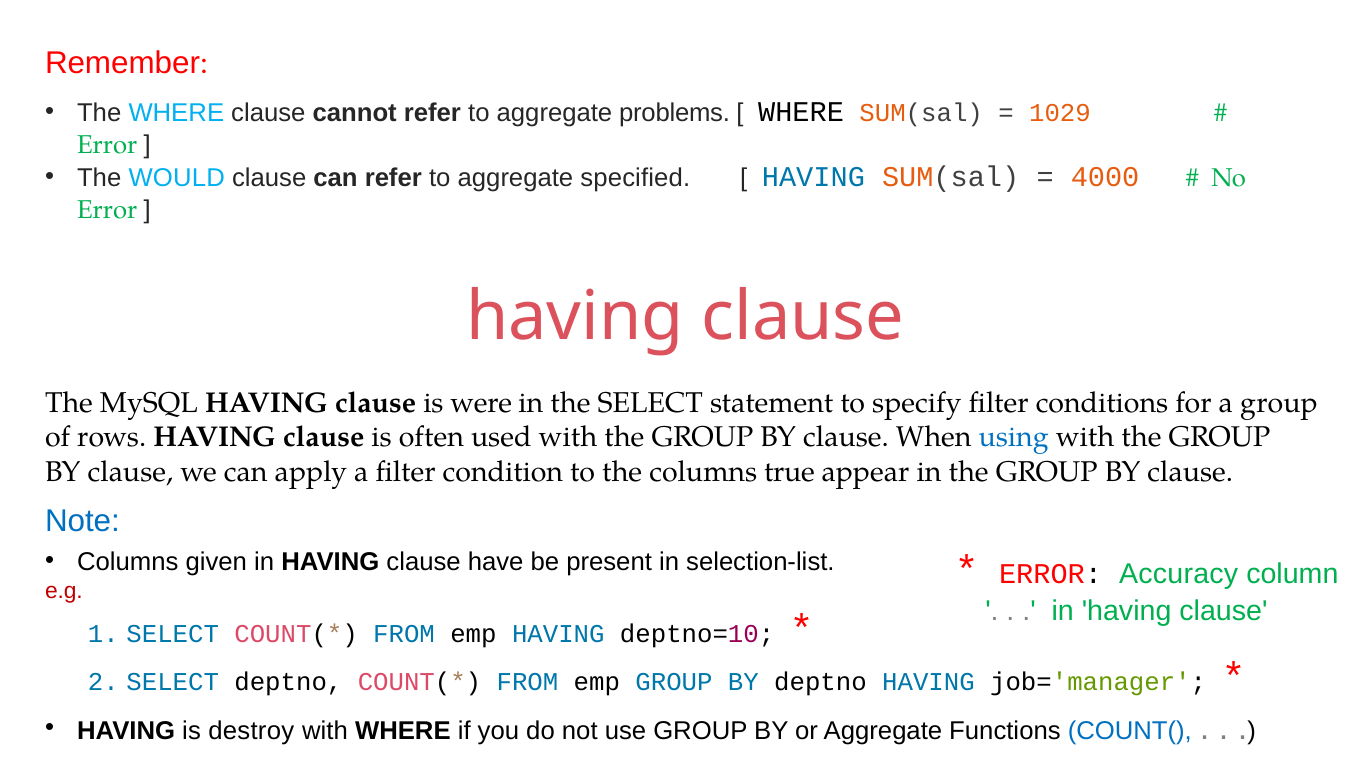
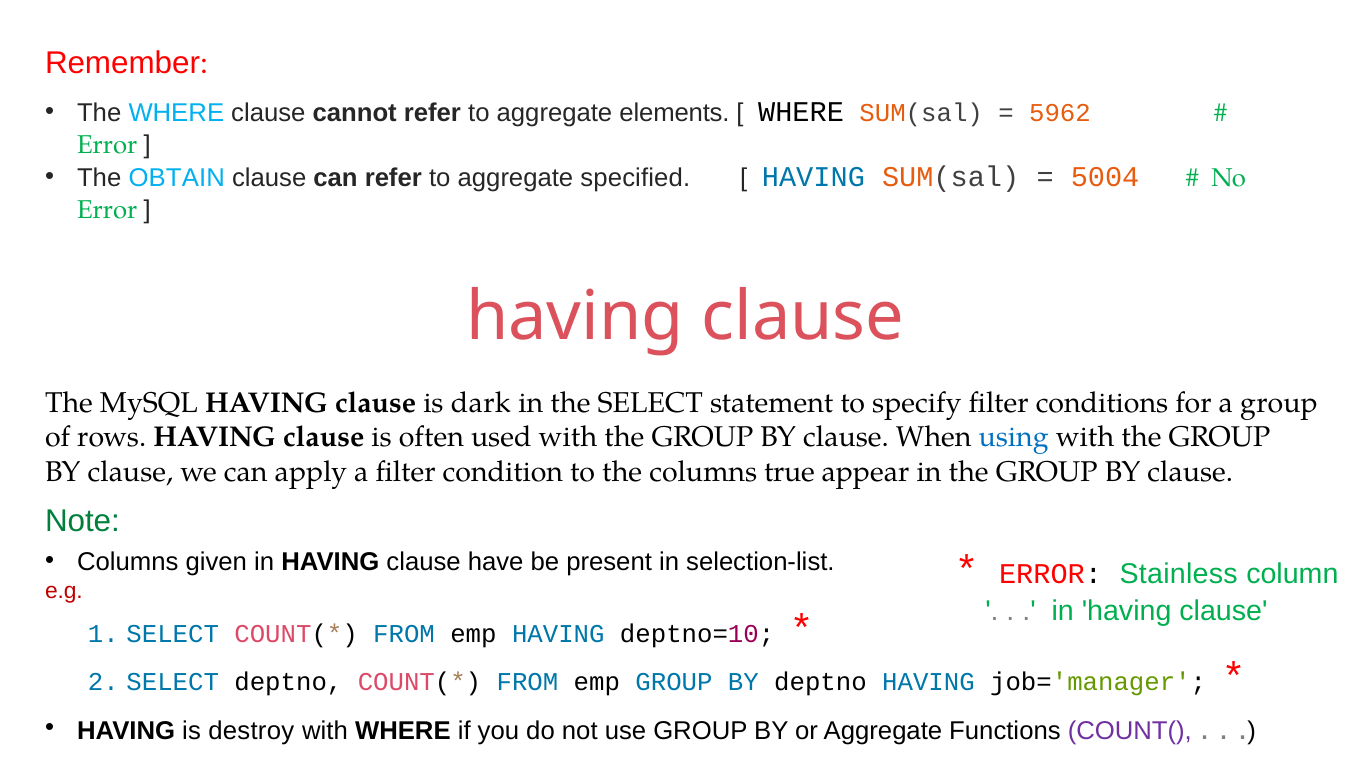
problems: problems -> elements (674, 113)
1029: 1029 -> 5962 (1060, 113)
WOULD: WOULD -> OBTAIN (177, 178)
4000: 4000 -> 5004 (1105, 178)
were: were -> dark (481, 403)
Note colour: blue -> green (82, 521)
Accuracy: Accuracy -> Stainless (1179, 574)
COUNT( colour: blue -> purple (1130, 732)
